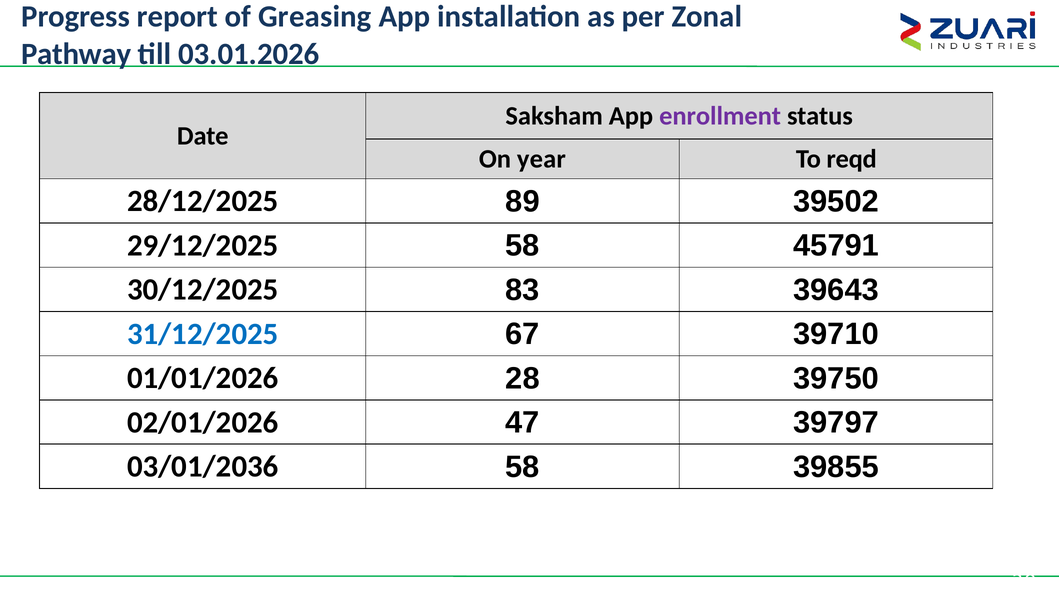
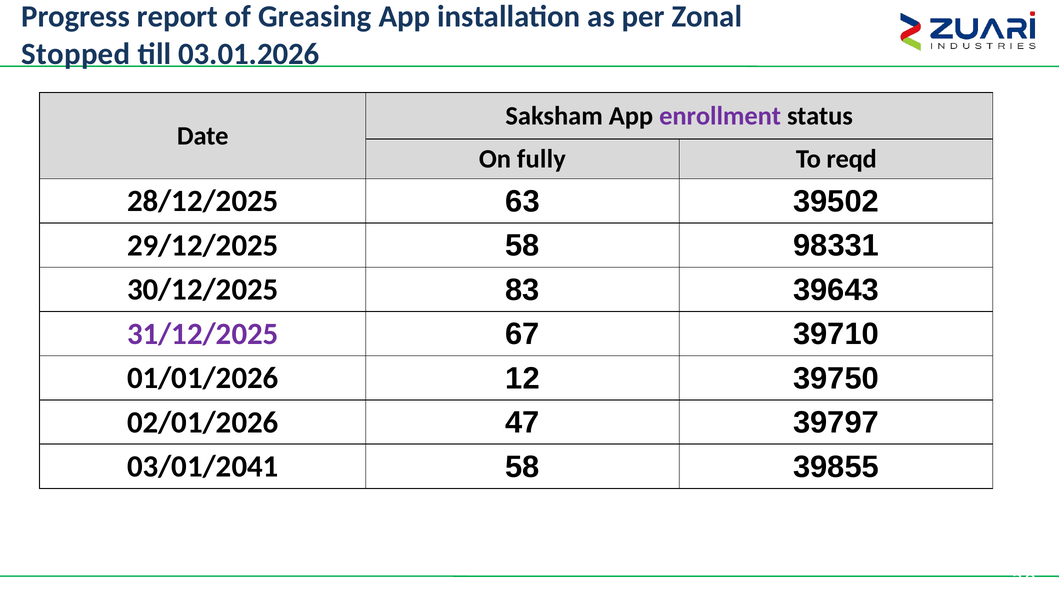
Pathway: Pathway -> Stopped (76, 54)
year: year -> fully (541, 159)
89: 89 -> 63 (523, 201)
45791: 45791 -> 98331 (836, 245)
31/12/2025 colour: blue -> purple (203, 334)
28: 28 -> 12 (523, 378)
03/01/2036: 03/01/2036 -> 03/01/2041 (203, 466)
